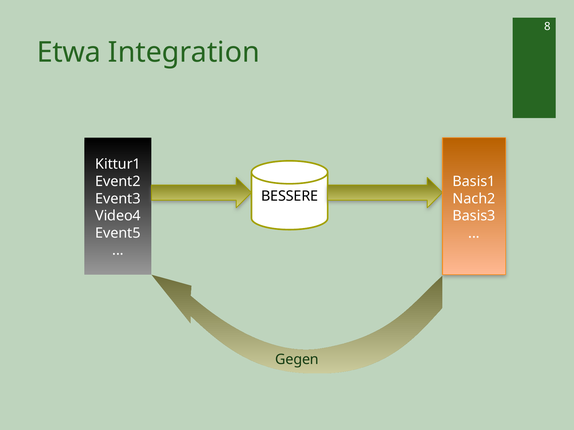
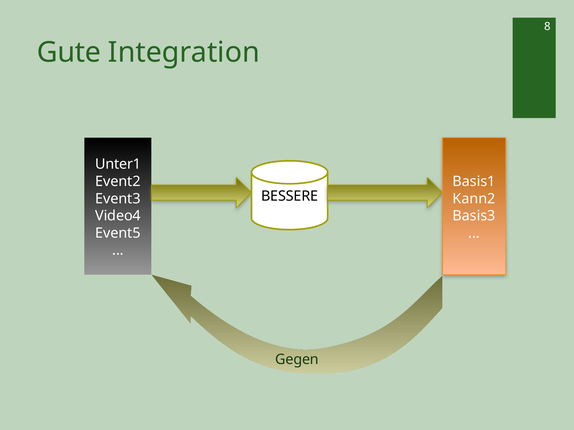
Etwa: Etwa -> Gute (69, 52)
Kittur1: Kittur1 -> Unter1 (118, 164)
Nach2: Nach2 -> Kann2 (474, 199)
